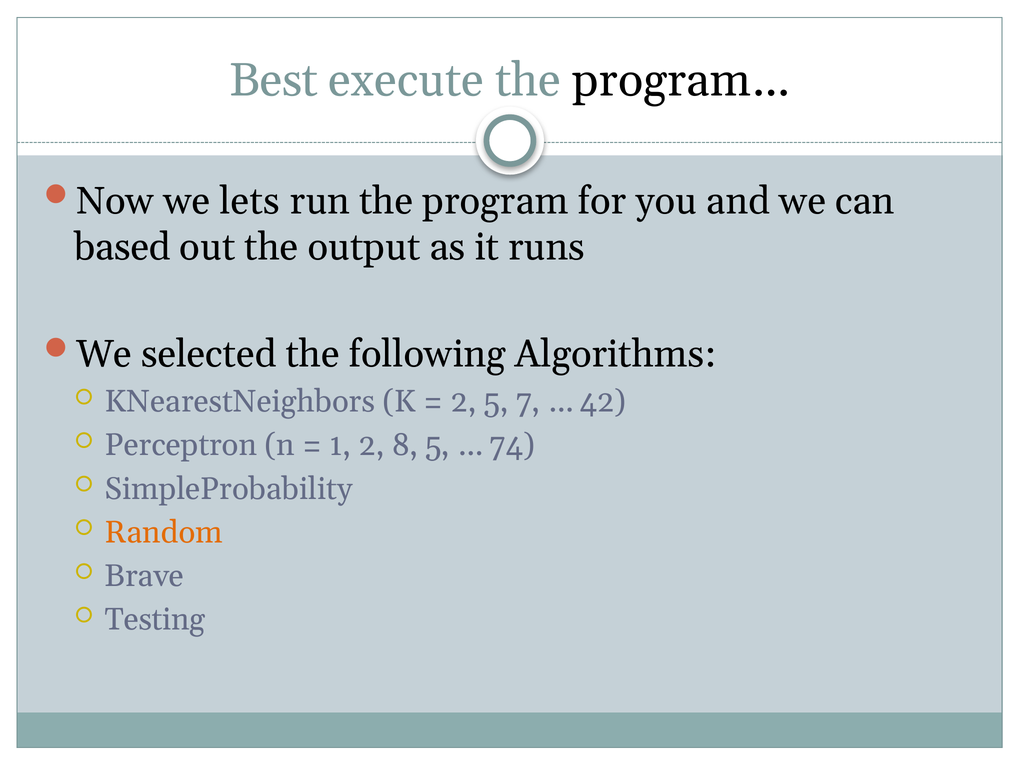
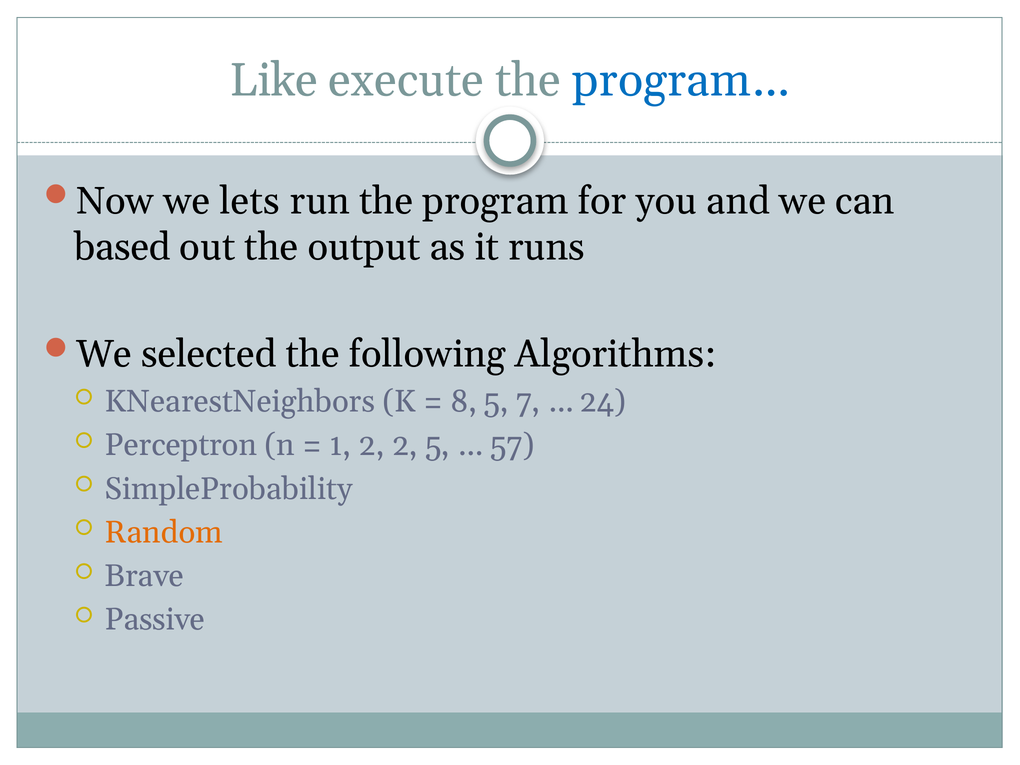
Best: Best -> Like (274, 80)
program… colour: black -> blue (680, 80)
2: 2 -> 8 (464, 402)
42: 42 -> 24 (603, 402)
2 8: 8 -> 2 (405, 445)
74: 74 -> 57 (512, 445)
Testing: Testing -> Passive (155, 620)
